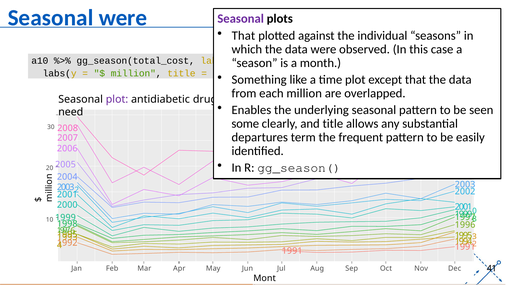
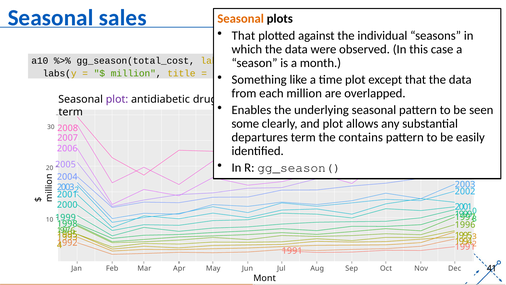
Seasonal were: were -> sales (123, 18)
Seasonal colour: purple -> orange (241, 19)
need: need -> term (71, 112)
and title: title -> plot (333, 123)
frequent: frequent -> contains (361, 137)
